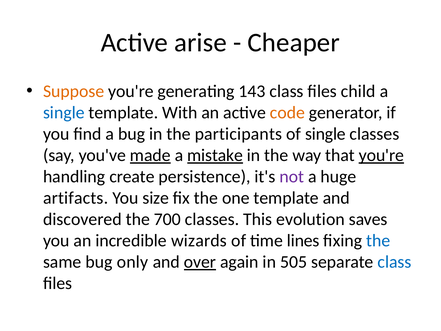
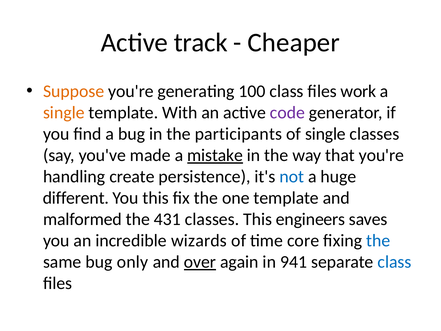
arise: arise -> track (201, 43)
143: 143 -> 100 (252, 91)
child: child -> work (358, 91)
single colour: blue -> orange (64, 113)
code colour: orange -> purple (287, 113)
made underline: present -> none (150, 155)
you're underline: present -> none (381, 155)
not colour: purple -> blue (292, 177)
artifacts: artifacts -> different (76, 198)
You size: size -> this (156, 198)
discovered: discovered -> malformed (82, 219)
700: 700 -> 431 (167, 219)
evolution: evolution -> engineers (311, 219)
lines: lines -> core (303, 241)
505: 505 -> 941 (294, 262)
